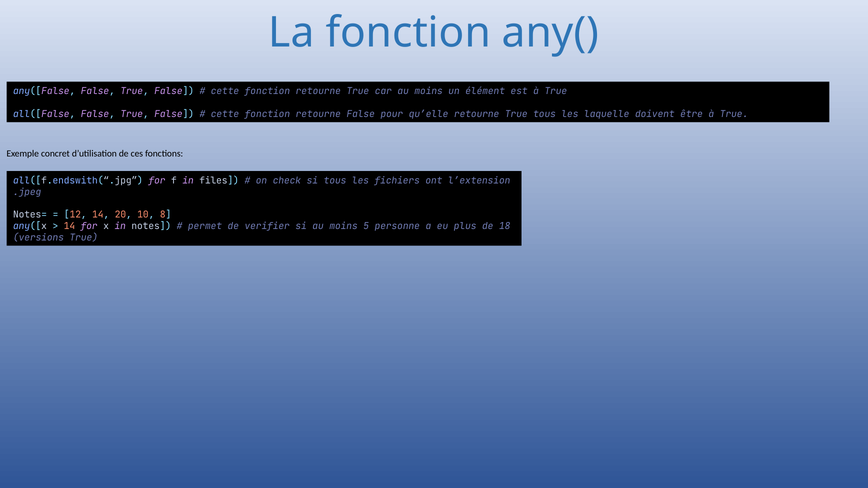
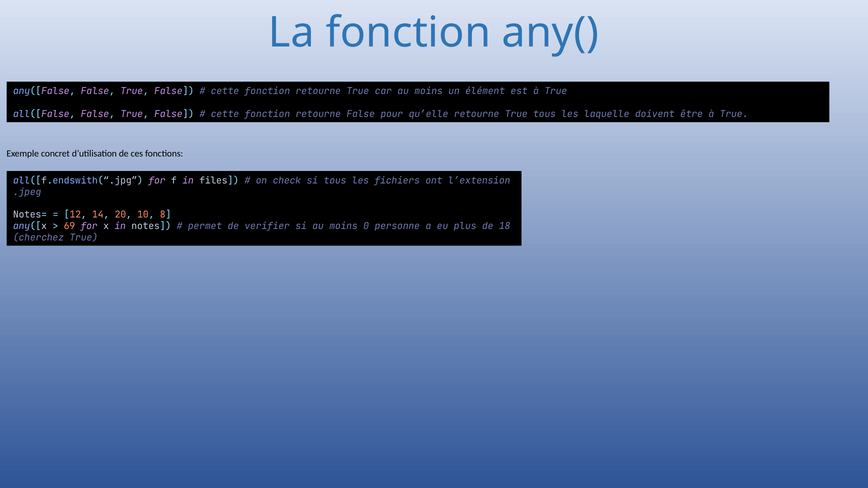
14: 14 -> 69 (69, 226)
5: 5 -> 0 (366, 226)
versions: versions -> cherchez (39, 238)
